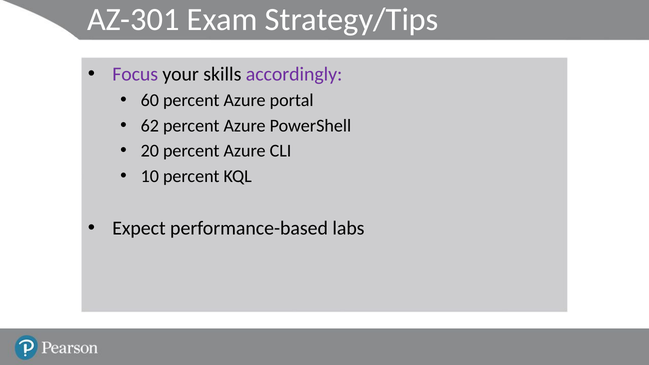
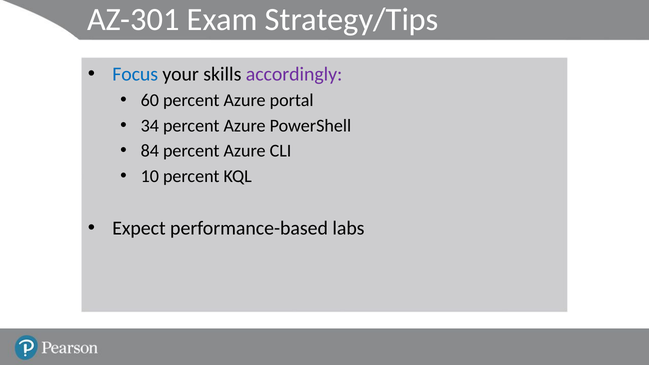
Focus colour: purple -> blue (135, 74)
62: 62 -> 34 (150, 126)
20: 20 -> 84 (150, 151)
